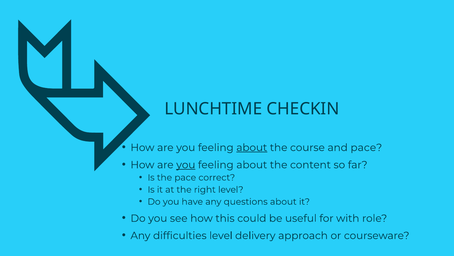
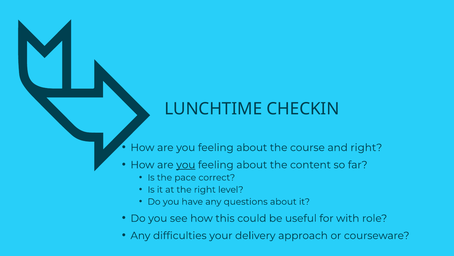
about underline: present -> none (252, 147)
and pace: pace -> right (366, 147)
difficulties level: level -> your (221, 235)
